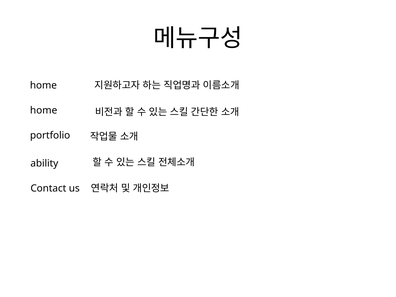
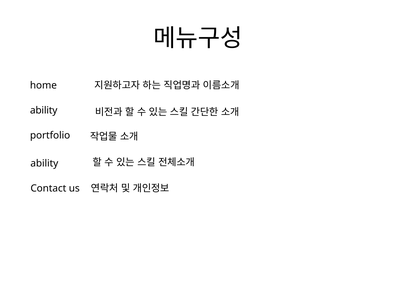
home: home -> ability (44, 110)
